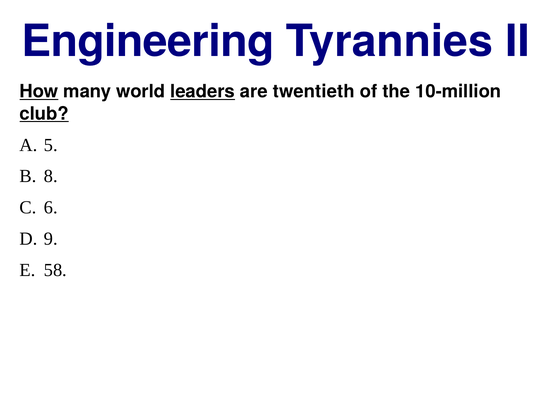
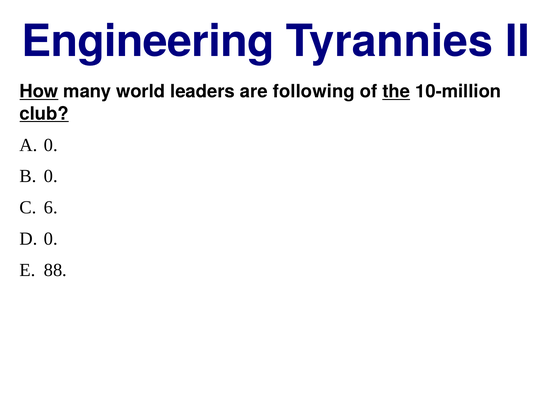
leaders underline: present -> none (203, 92)
twentieth: twentieth -> following (314, 92)
the underline: none -> present (396, 92)
5: 5 -> 0 (51, 145)
8: 8 -> 0 (51, 177)
9: 9 -> 0 (51, 239)
58: 58 -> 88 (55, 271)
